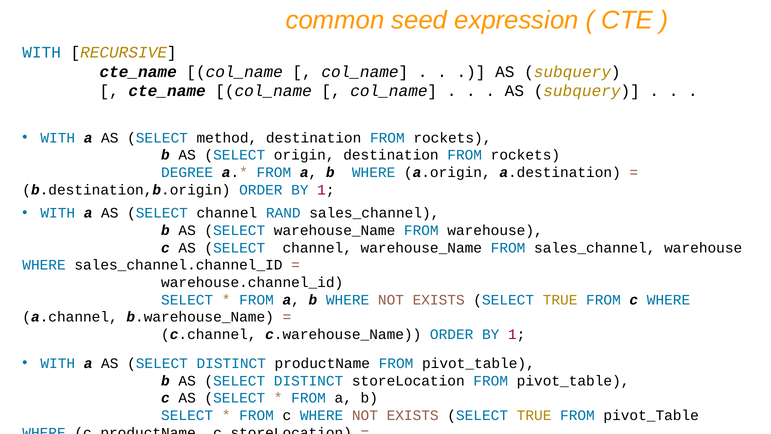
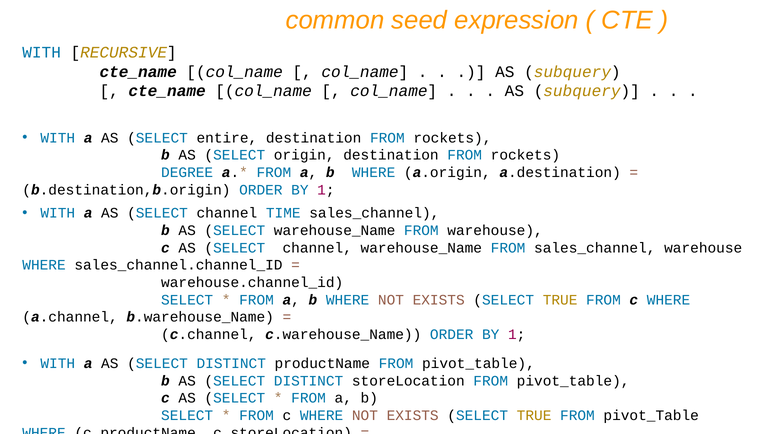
method: method -> entire (227, 138)
RAND: RAND -> TIME (283, 213)
